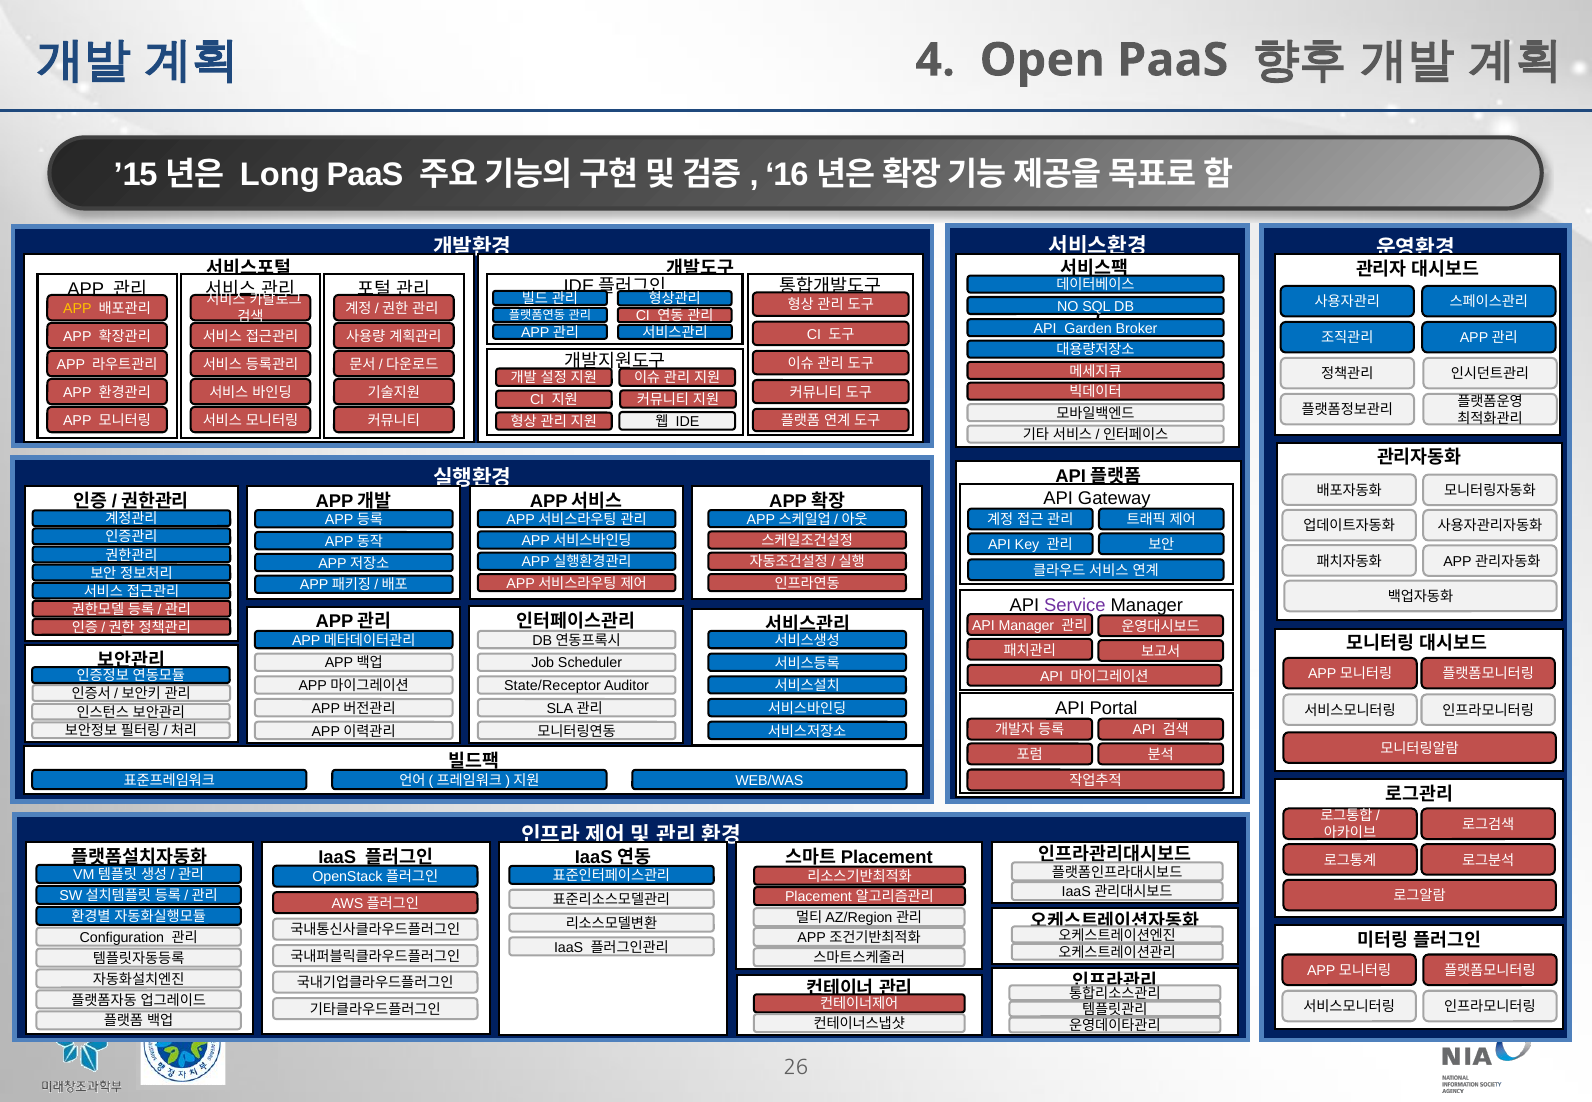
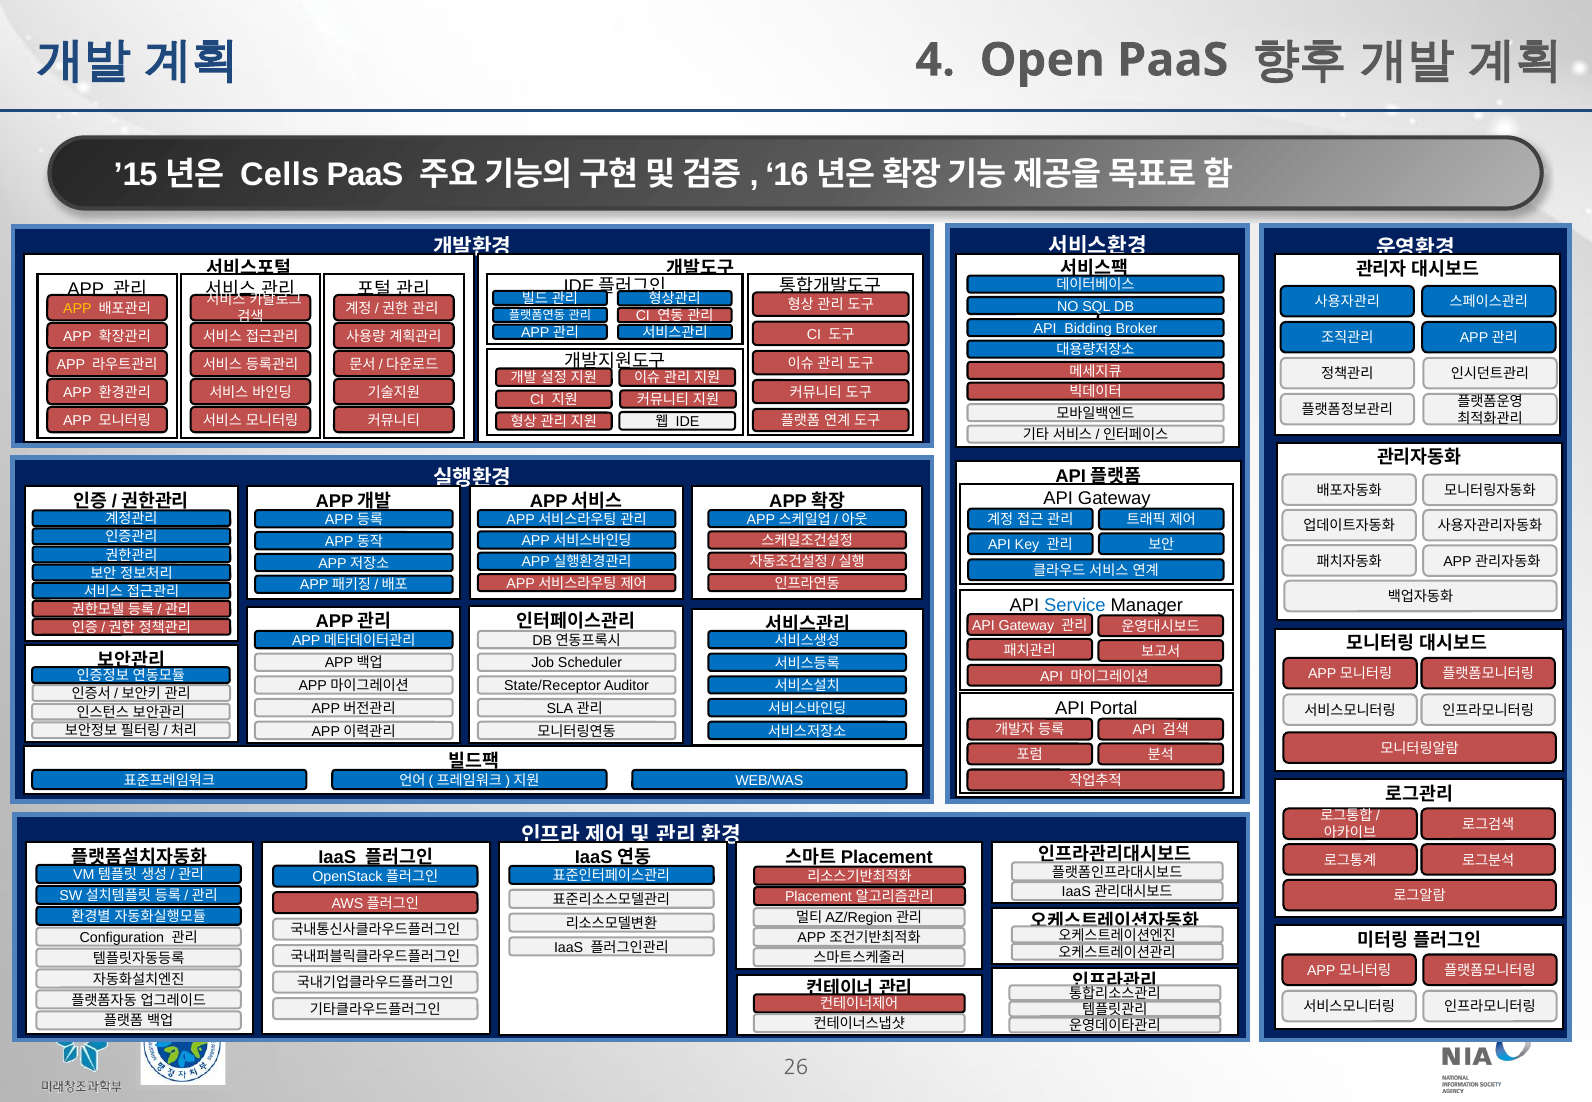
Long: Long -> Cells (280, 175)
Garden: Garden -> Bidding (1088, 329)
Service colour: purple -> blue (1075, 605)
Manager: Manager -> Gateway (1026, 626)
